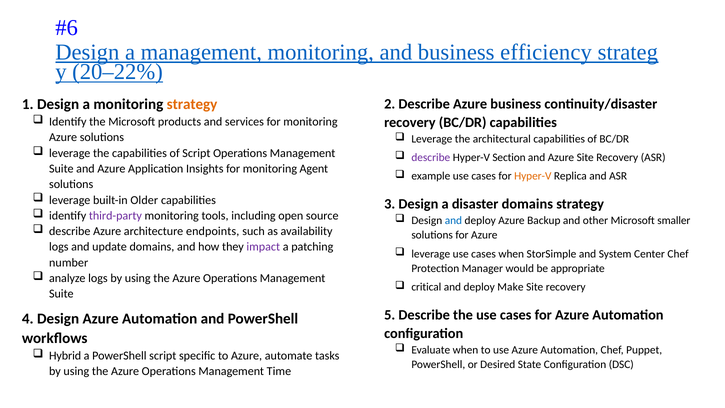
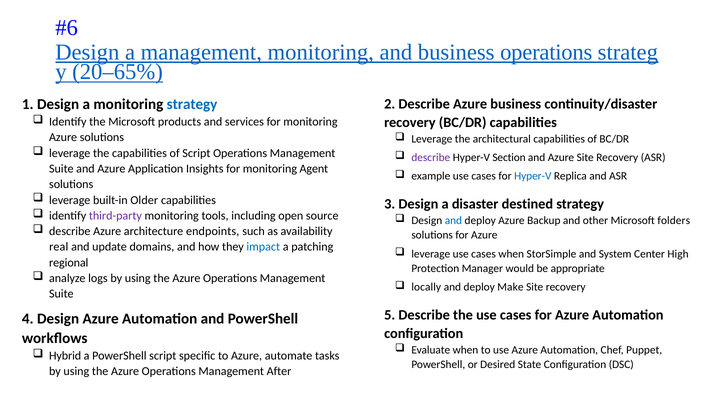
business efficiency: efficiency -> operations (546, 52)
20–22%: 20–22% -> 20–65% (118, 72)
strategy colour: orange -> blue (192, 104)
Hyper-V colour: orange -> blue (533, 176)
disaster domains: domains -> destined (527, 204)
smaller: smaller -> folders (674, 220)
logs: logs -> real (59, 247)
impact colour: purple -> blue (263, 247)
Center Chef: Chef -> High (678, 254)
number: number -> regional (69, 263)
critical: critical -> locally (426, 287)
Time: Time -> After (279, 371)
